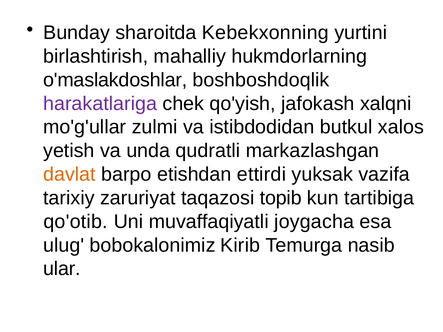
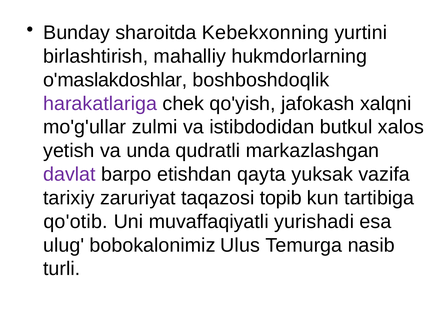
davlat colour: orange -> purple (69, 175)
ettirdi: ettirdi -> qayta (261, 175)
joygacha: joygacha -> yurishadi (314, 222)
Kirib: Kirib -> Ulus (240, 245)
ular: ular -> turli (62, 269)
